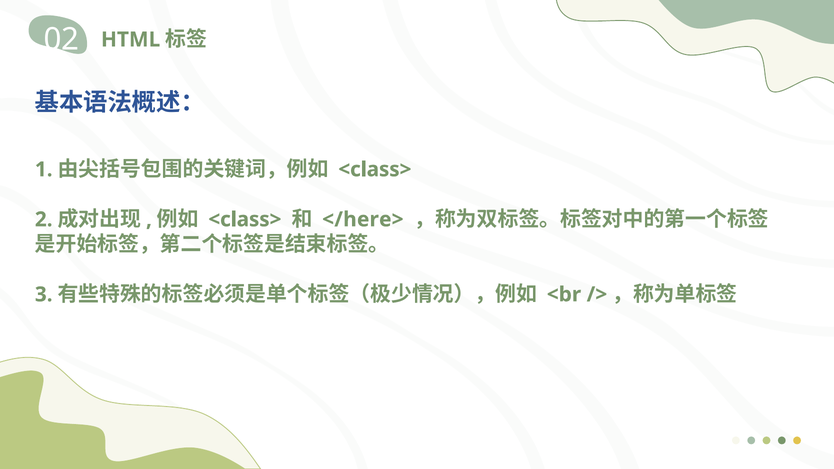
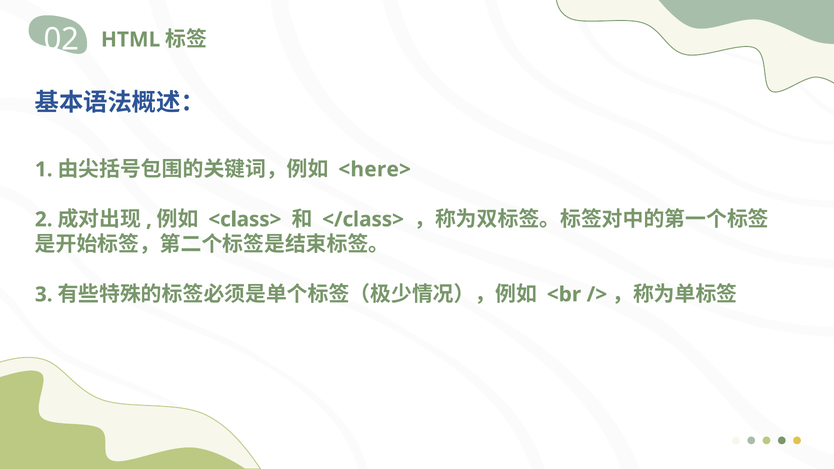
<class>: <class> -> <here> (375, 169)
</here>: </here> -> </class> (363, 220)
